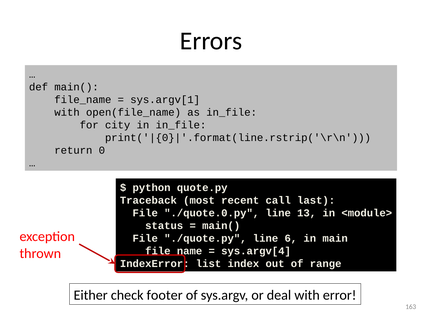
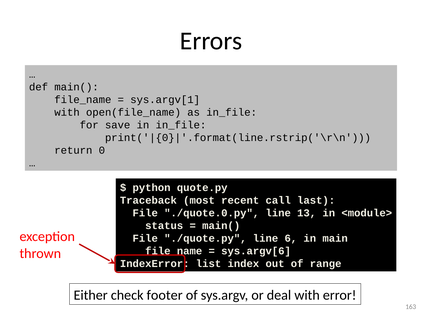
city: city -> save (118, 125)
sys.argv[4: sys.argv[4 -> sys.argv[6 (256, 251)
